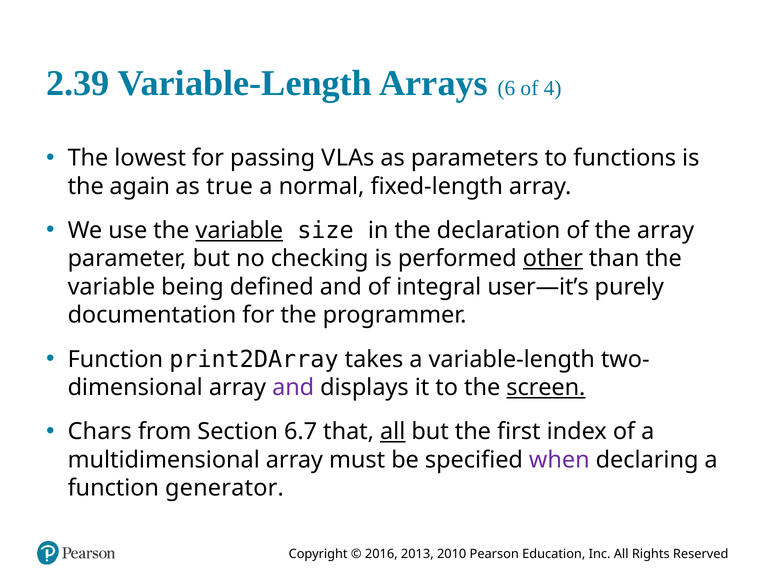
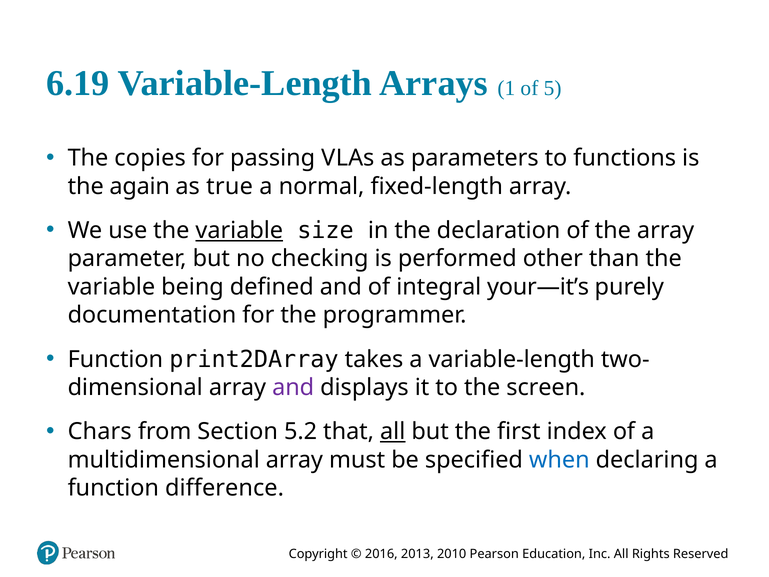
2.39: 2.39 -> 6.19 (78, 83)
6: 6 -> 1 (506, 88)
4: 4 -> 5 (553, 88)
lowest: lowest -> copies (150, 158)
other underline: present -> none (553, 259)
user—it’s: user—it’s -> your—it’s (538, 287)
screen underline: present -> none (546, 387)
6.7: 6.7 -> 5.2 (301, 432)
when colour: purple -> blue (559, 460)
generator: generator -> difference (225, 488)
